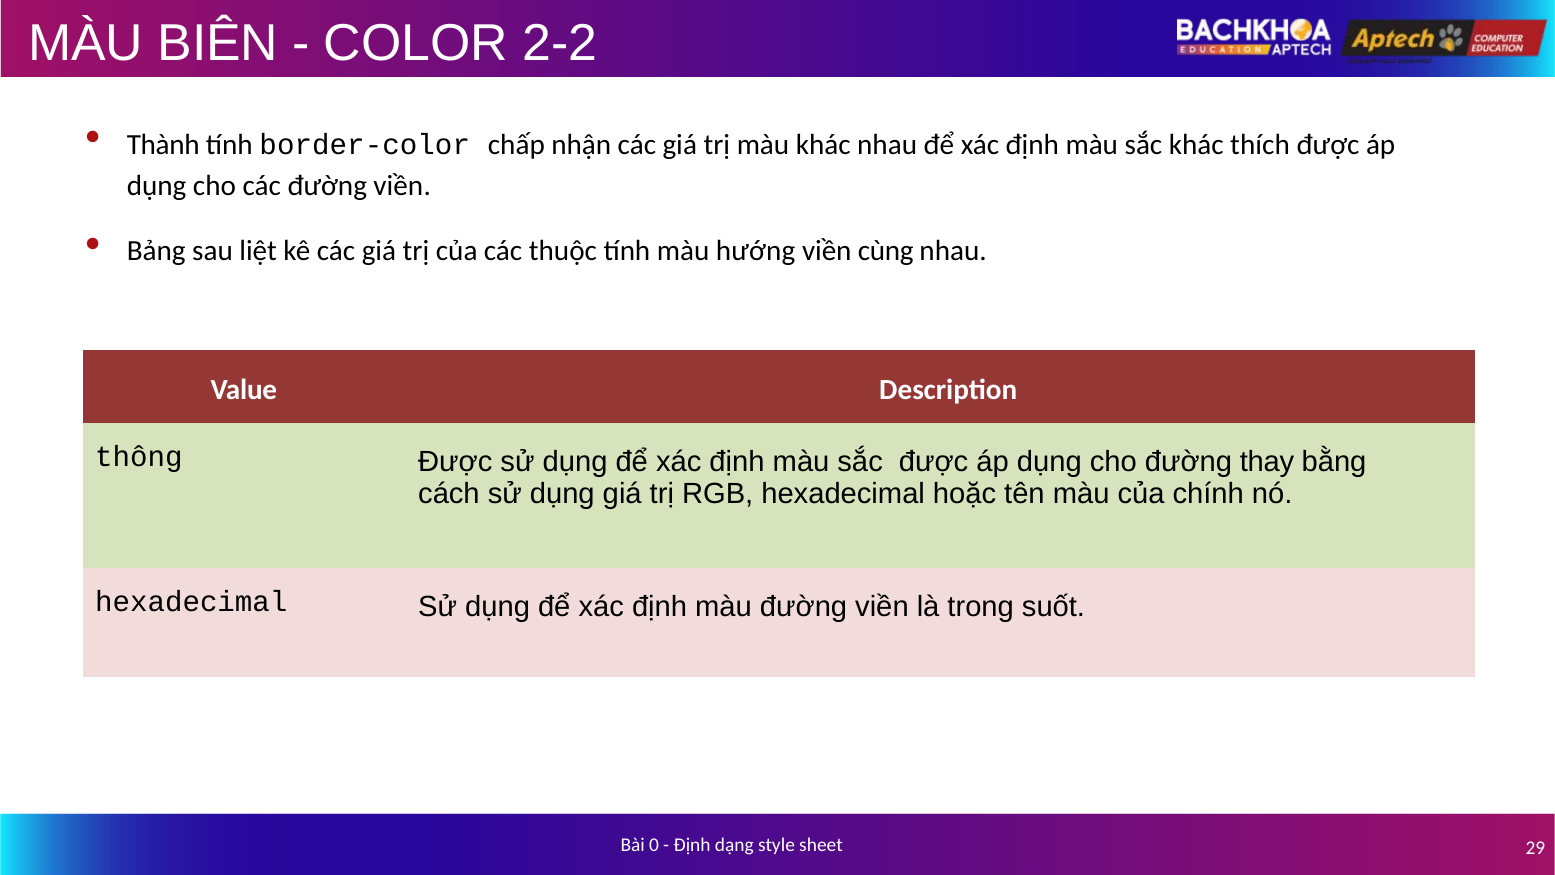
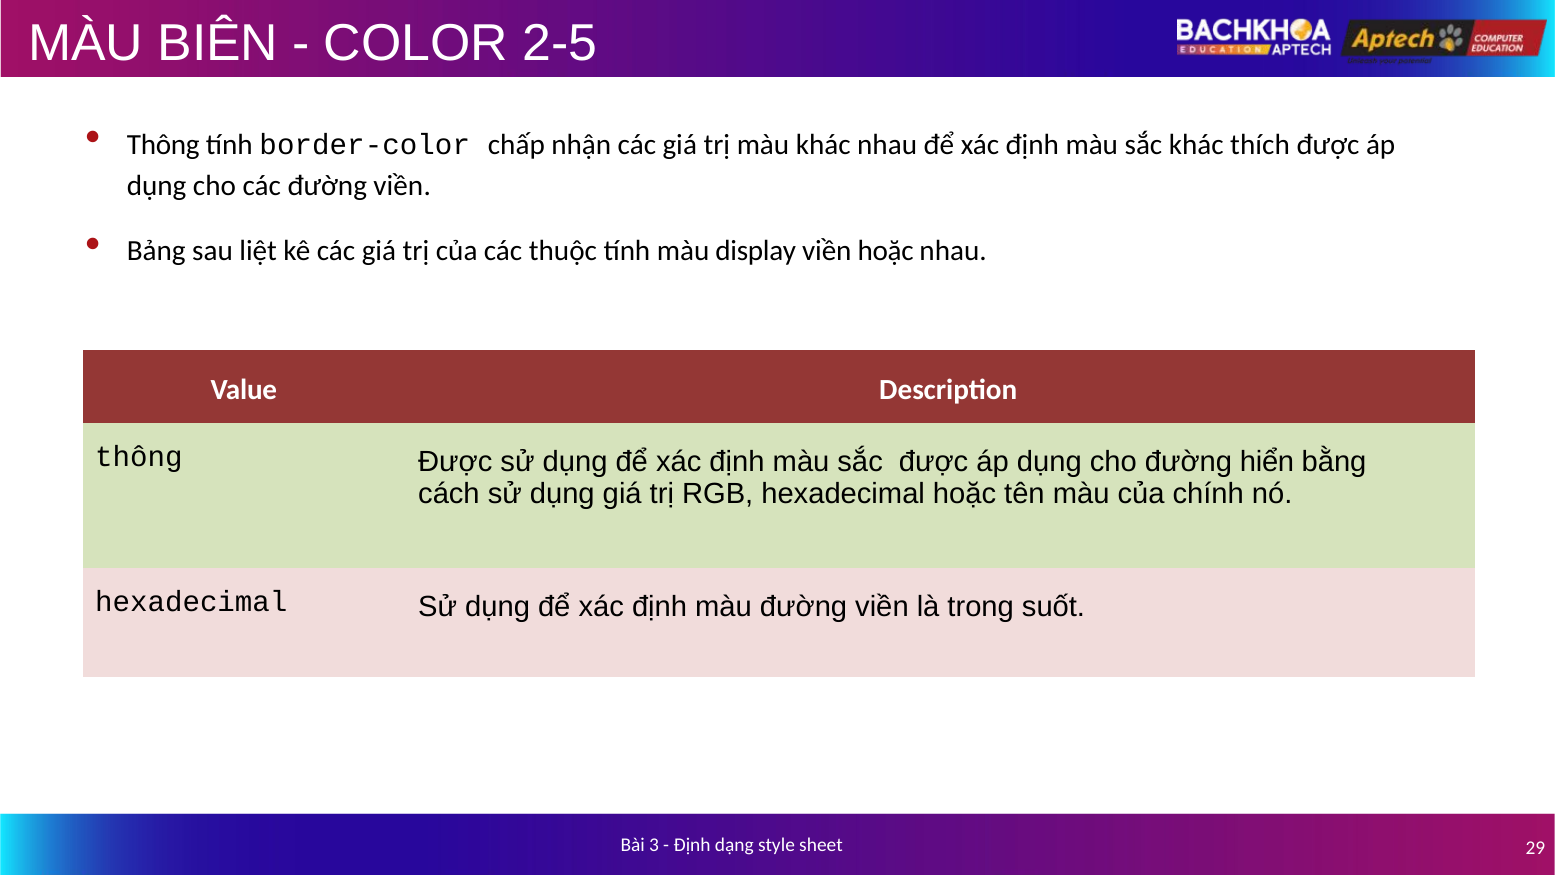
2-2: 2-2 -> 2-5 (560, 43)
Thành: Thành -> Thông (163, 144)
hướng: hướng -> display (756, 251)
viền cùng: cùng -> hoặc (886, 251)
thay: thay -> hiển (1267, 461)
0: 0 -> 3 (654, 845)
